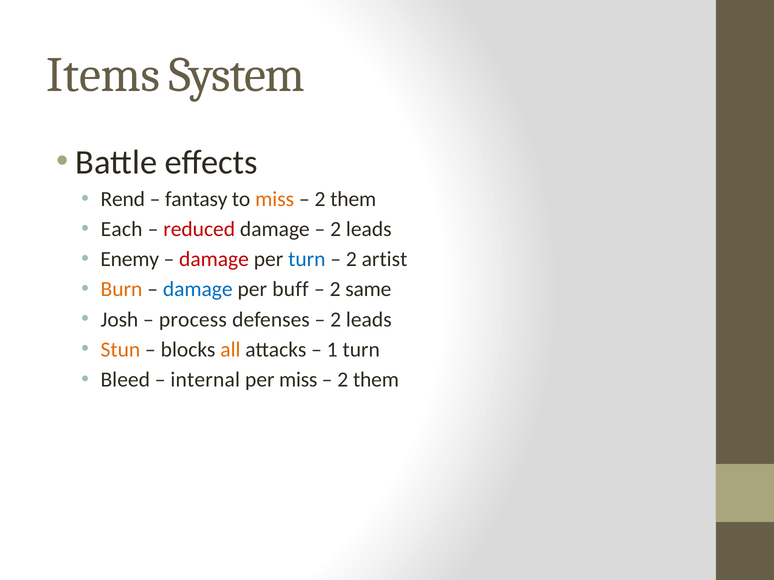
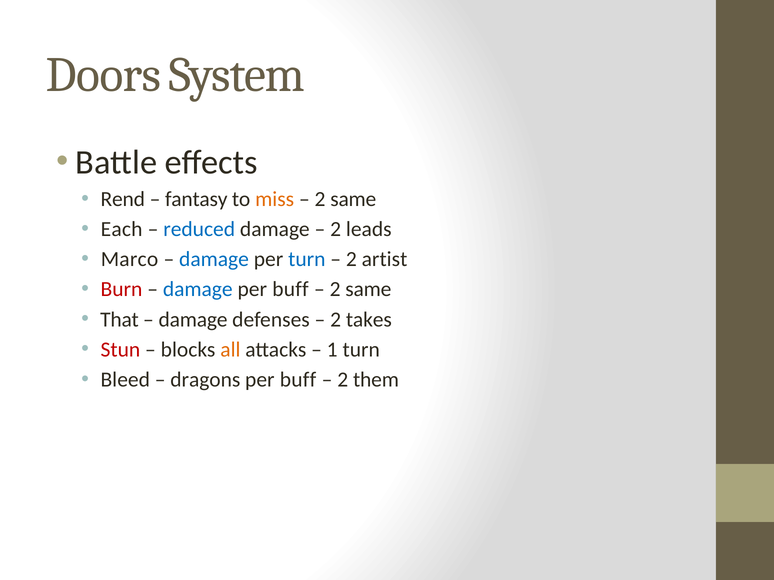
Items: Items -> Doors (104, 75)
them: them -> same (353, 199)
reduced colour: red -> blue (199, 229)
Enemy: Enemy -> Marco (130, 260)
damage colour: red -> blue (214, 260)
Burn colour: orange -> red (121, 290)
Josh: Josh -> That (119, 320)
process: process -> damage (193, 320)
leads: leads -> takes (369, 320)
Stun colour: orange -> red (120, 350)
internal: internal -> dragons (205, 380)
miss: miss -> buff (298, 380)
